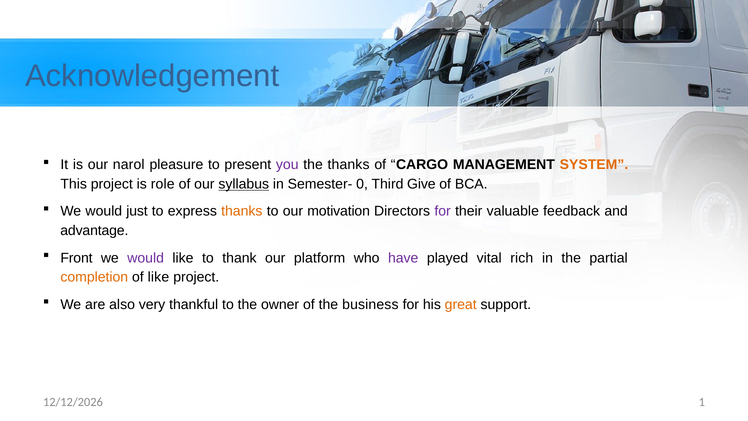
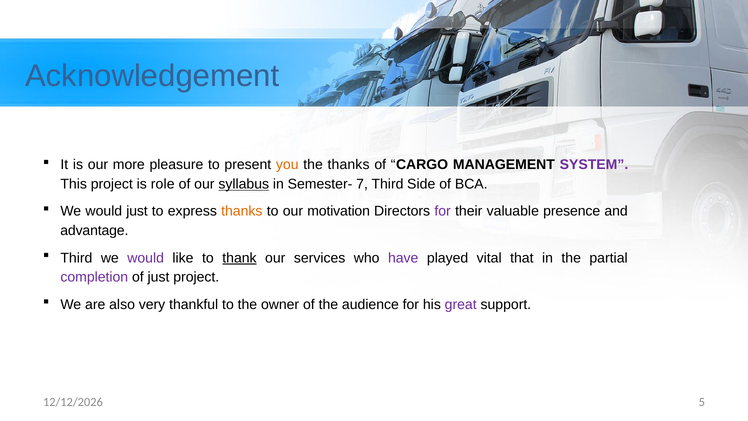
narol: narol -> more (129, 165)
you colour: purple -> orange (287, 165)
SYSTEM colour: orange -> purple (594, 165)
0: 0 -> 7 (362, 184)
Give: Give -> Side (421, 184)
feedback: feedback -> presence (572, 211)
Front: Front -> Third (76, 258)
thank underline: none -> present (239, 258)
platform: platform -> services (320, 258)
rich: rich -> that (522, 258)
completion colour: orange -> purple (94, 277)
of like: like -> just (159, 277)
business: business -> audience (370, 304)
great colour: orange -> purple (461, 304)
1: 1 -> 5 (702, 402)
